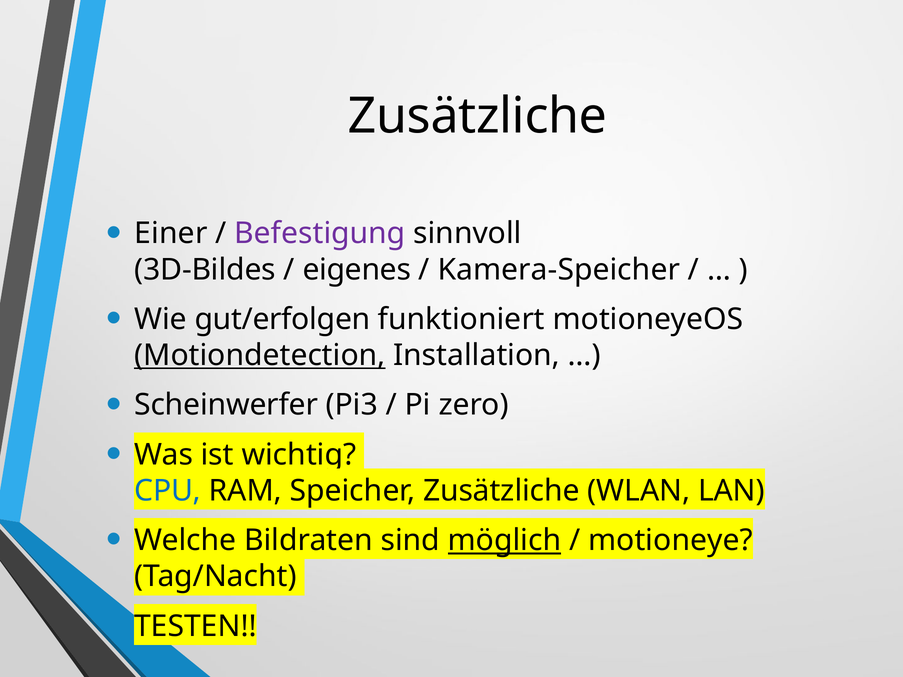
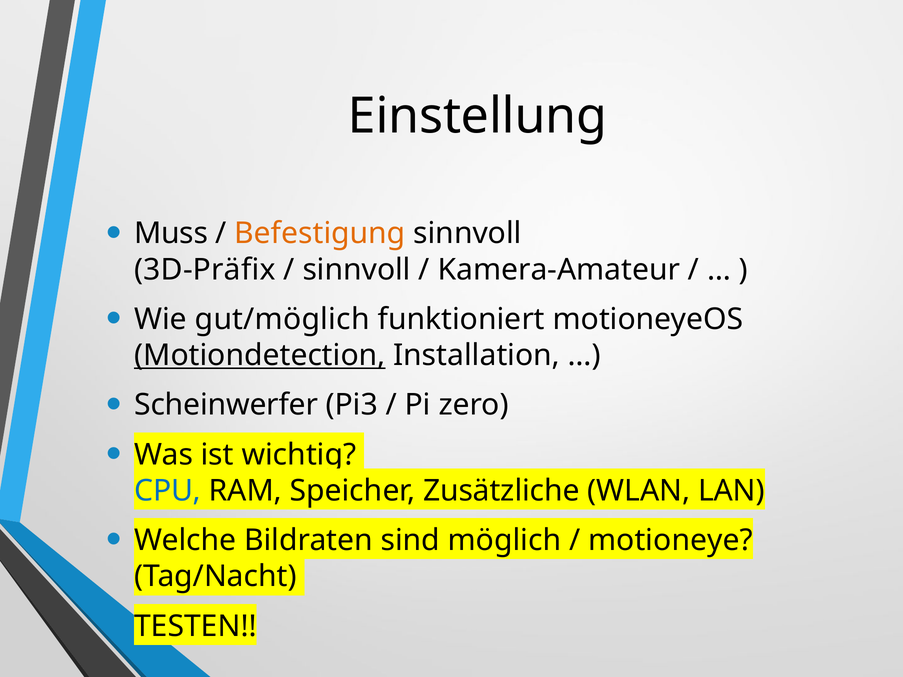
Zusätzliche: Zusätzliche -> Einstellung (478, 116)
Einer: Einer -> Muss (171, 234)
Befestigung colour: purple -> orange (320, 234)
3D-Bildes: 3D-Bildes -> 3D-Präfix (205, 270)
eigenes: eigenes -> sinnvoll (357, 270)
Kamera-Speicher: Kamera-Speicher -> Kamera-Amateur (559, 270)
gut/erfolgen: gut/erfolgen -> gut/möglich (282, 319)
möglich underline: present -> none (504, 541)
